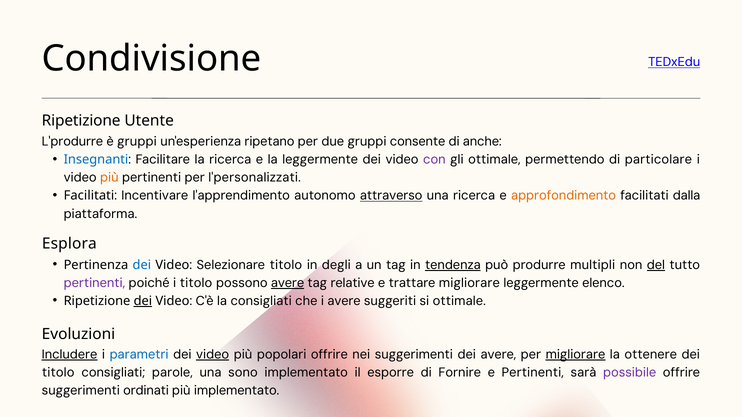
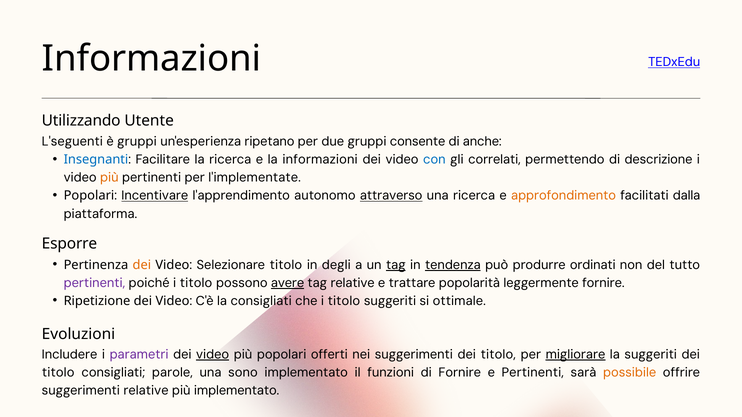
Condivisione: Condivisione -> Informazioni (152, 59)
Ripetizione: Ripetizione -> Utilizzando (81, 121)
L'produrre: L'produrre -> L'seguenti (72, 142)
la leggermente: leggermente -> informazioni (320, 160)
con colour: purple -> blue (434, 160)
gli ottimale: ottimale -> correlati (494, 160)
particolare: particolare -> descrizione (659, 160)
l'personalizzati: l'personalizzati -> l'implementate (255, 178)
Facilitati: Facilitati -> Popolari (89, 196)
Incentivare underline: none -> present (155, 196)
Esplora: Esplora -> Esporre (69, 244)
dei colour: blue -> orange (142, 265)
tag underline: none -> present (396, 265)
multipli: multipli -> ordinati (593, 265)
del underline: present -> none (656, 265)
trattare migliorare: migliorare -> popolarità (469, 283)
leggermente elenco: elenco -> fornire (603, 283)
dei underline: present -> none (143, 301)
che i avere: avere -> titolo (344, 301)
Includere underline: present -> none (70, 355)
parametri colour: blue -> purple (139, 355)
popolari offrire: offrire -> offerti (329, 355)
suggerimenti dei avere: avere -> titolo (498, 355)
la ottenere: ottenere -> suggeriti (651, 355)
esporre: esporre -> funzioni (391, 373)
possibile colour: purple -> orange (630, 373)
suggerimenti ordinati: ordinati -> relative (146, 391)
